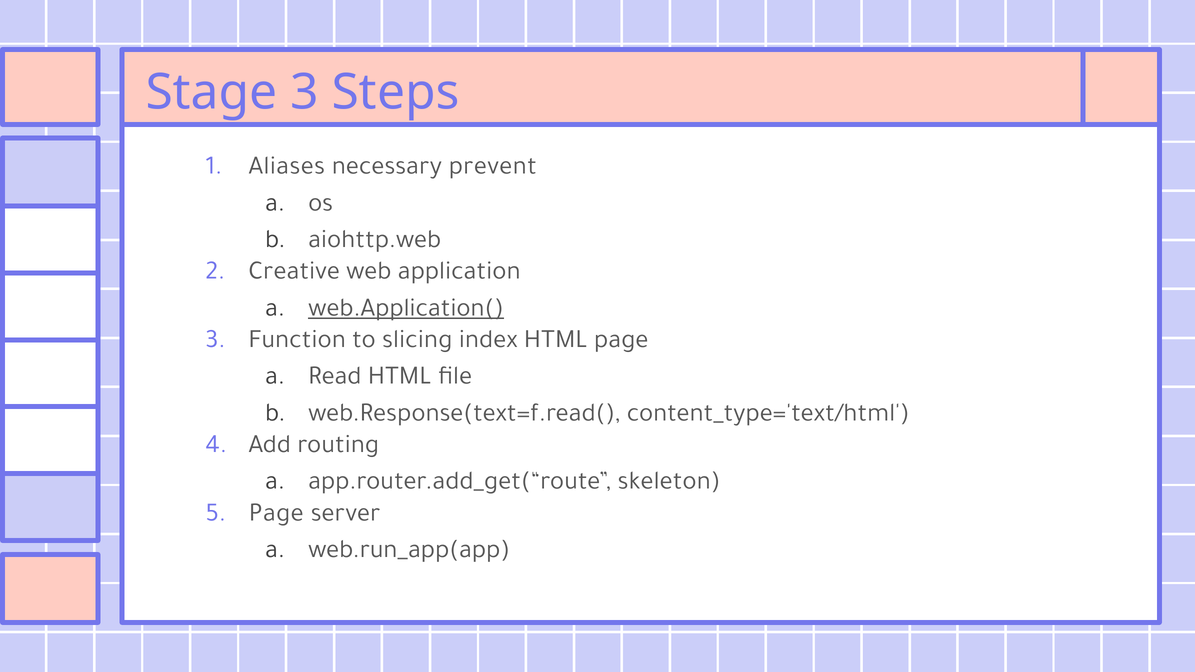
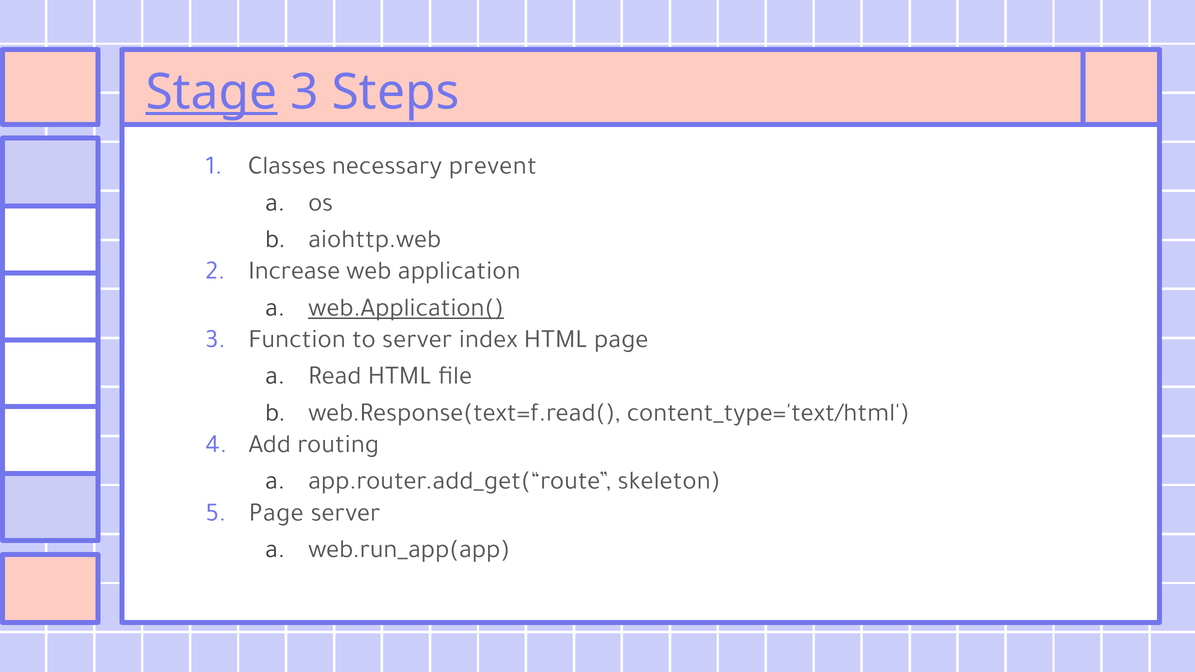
Stage underline: none -> present (212, 92)
Aliases: Aliases -> Classes (287, 165)
Creative: Creative -> Increase (294, 270)
to slicing: slicing -> server (417, 339)
